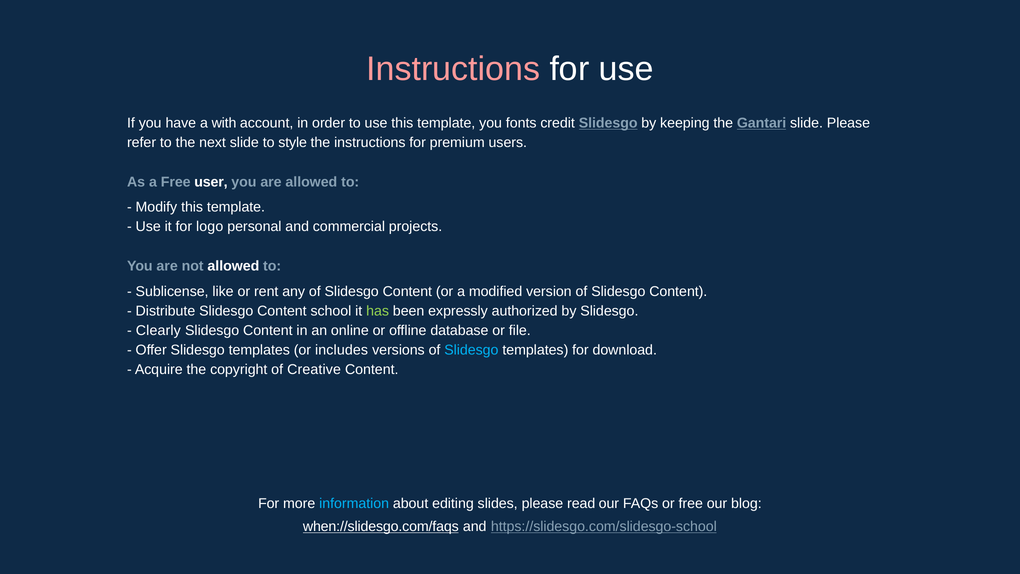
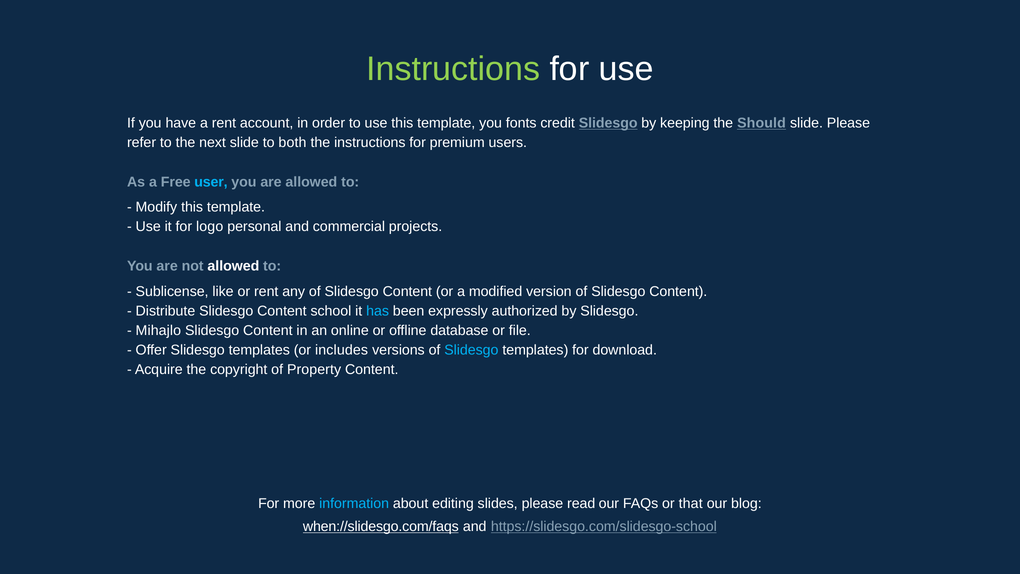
Instructions colour: pink -> light green (453, 69)
a with: with -> rent (224, 123)
Gantari: Gantari -> Should (761, 123)
style: style -> both (292, 142)
user colour: white -> light blue (211, 182)
has colour: light green -> light blue (378, 311)
Clearly: Clearly -> Mihajlo (158, 330)
Creative: Creative -> Property (314, 370)
or free: free -> that (691, 503)
